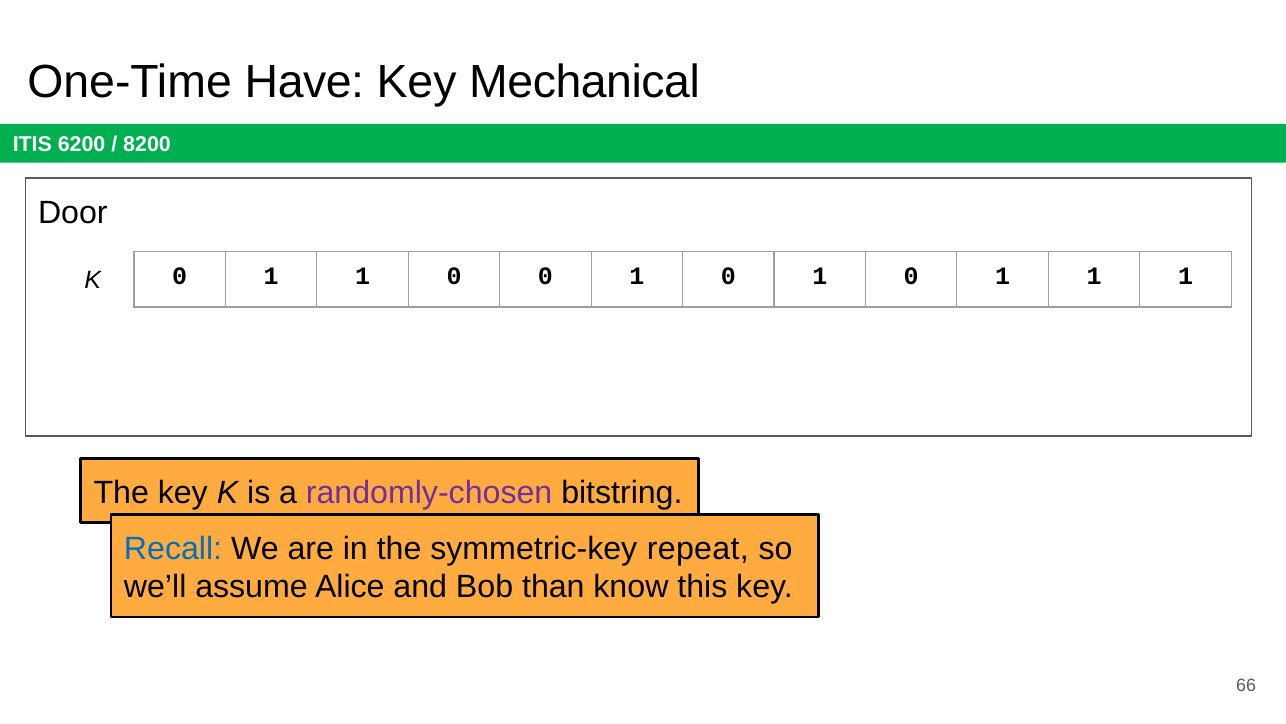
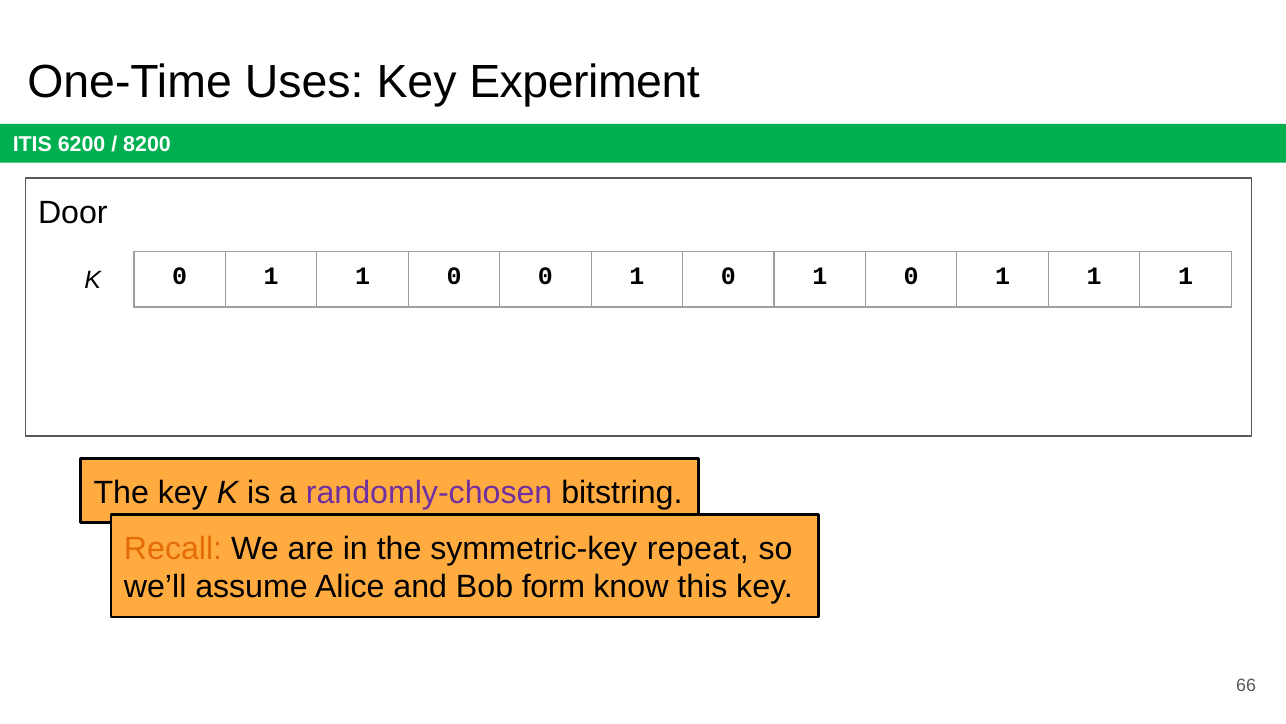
Have: Have -> Uses (304, 82)
Mechanical: Mechanical -> Experiment (585, 82)
Recall colour: blue -> orange (173, 548)
than: than -> form (553, 587)
